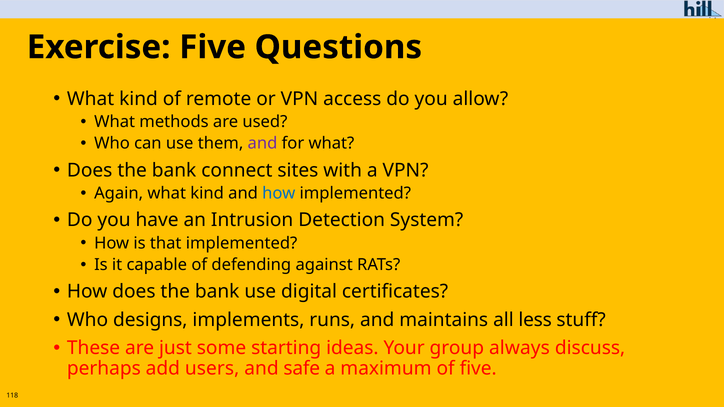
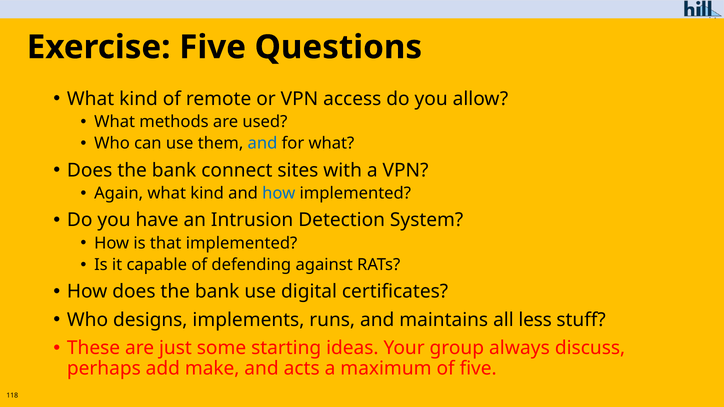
and colour: purple -> blue (262, 144)
users: users -> make (212, 369)
safe: safe -> acts (302, 369)
